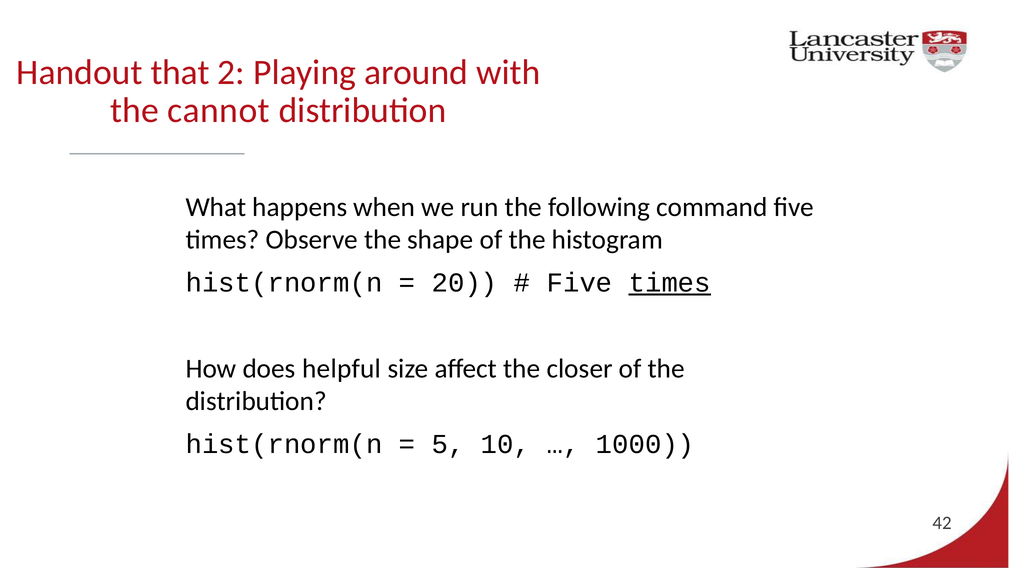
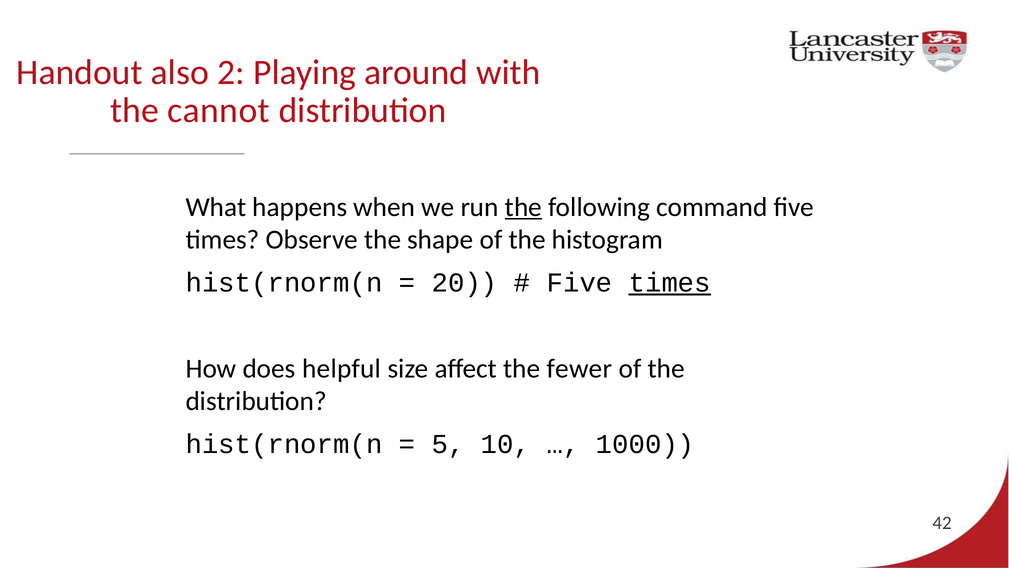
that: that -> also (180, 72)
the underline: none -> present (523, 207)
closer: closer -> fewer (579, 368)
